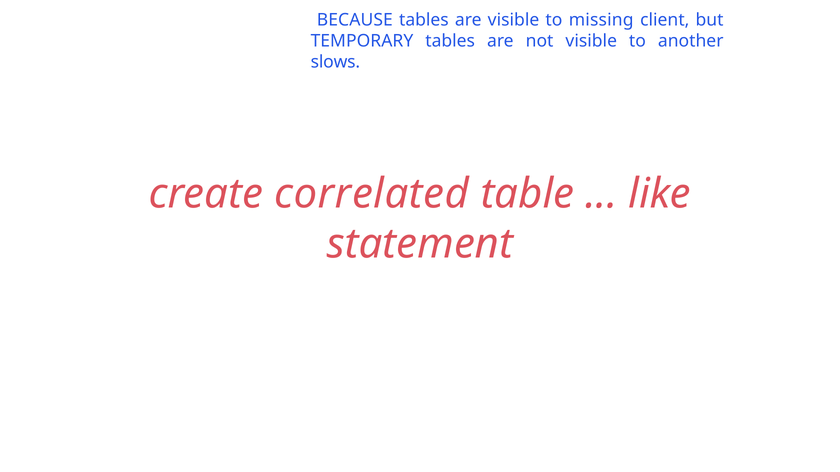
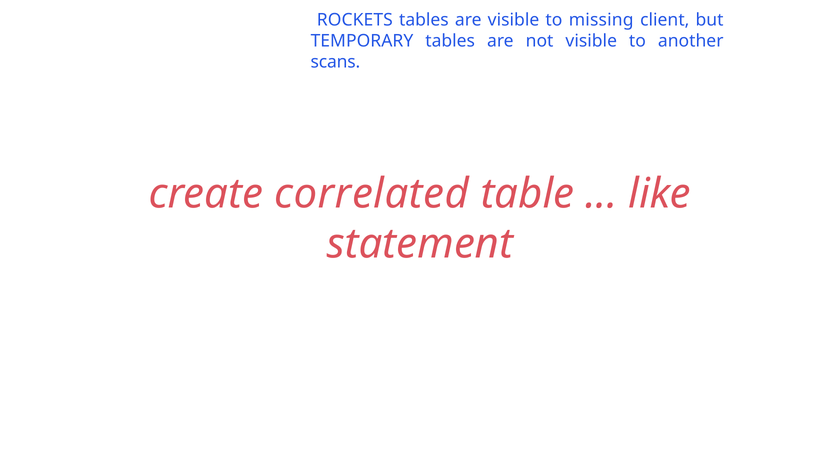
BECAUSE: BECAUSE -> ROCKETS (355, 20)
slows: slows -> scans (335, 62)
